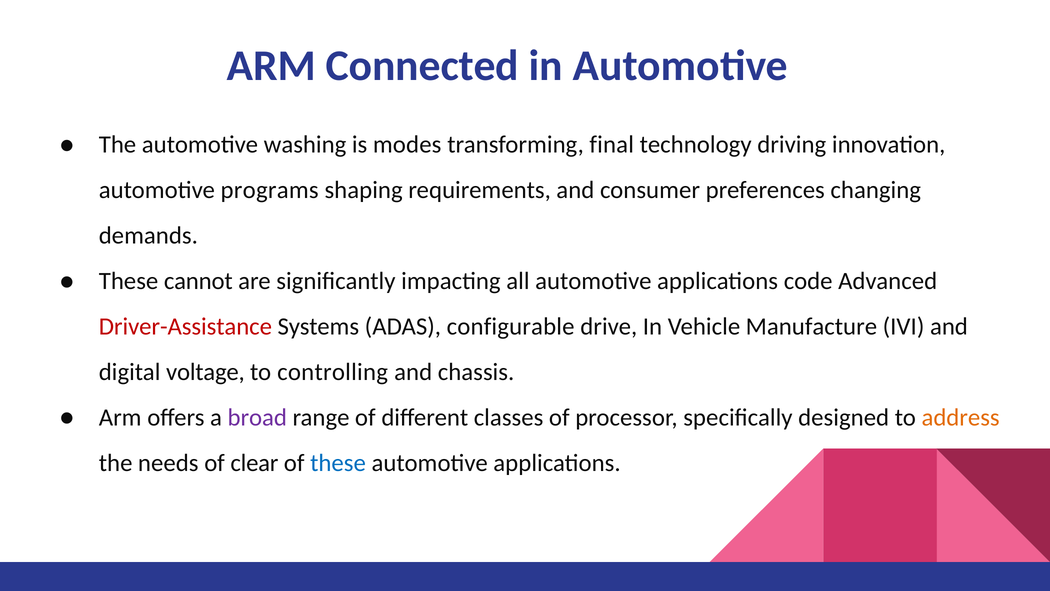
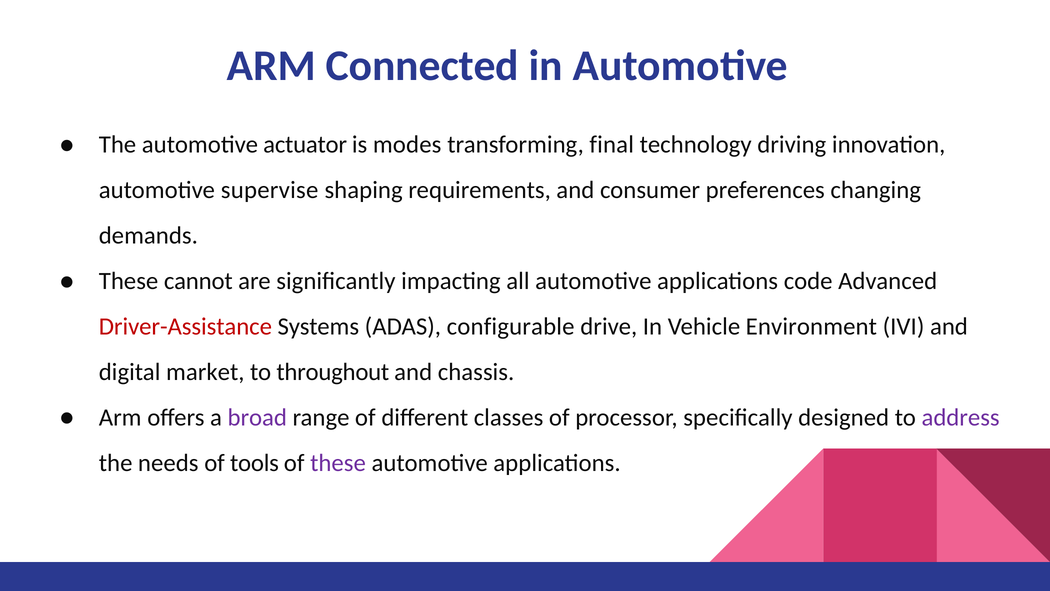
washing: washing -> actuator (305, 145)
programs: programs -> supervise (270, 190)
Manufacture: Manufacture -> Environment (811, 326)
voltage: voltage -> market (205, 372)
controlling: controlling -> throughout (333, 372)
address colour: orange -> purple (961, 417)
clear: clear -> tools (254, 463)
these colour: blue -> purple (338, 463)
